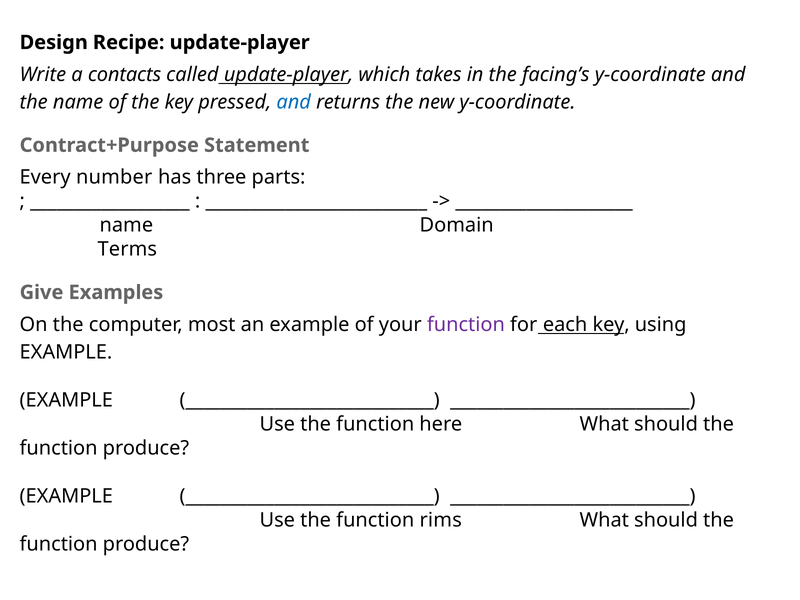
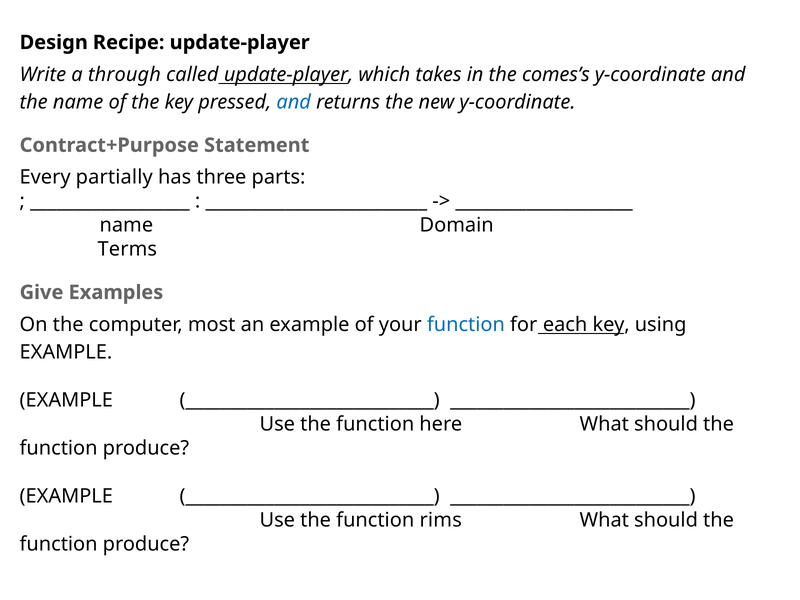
contacts: contacts -> through (124, 75)
facing’s: facing’s -> comes’s (556, 75)
number: number -> partially (114, 177)
function colour: purple -> blue (466, 324)
